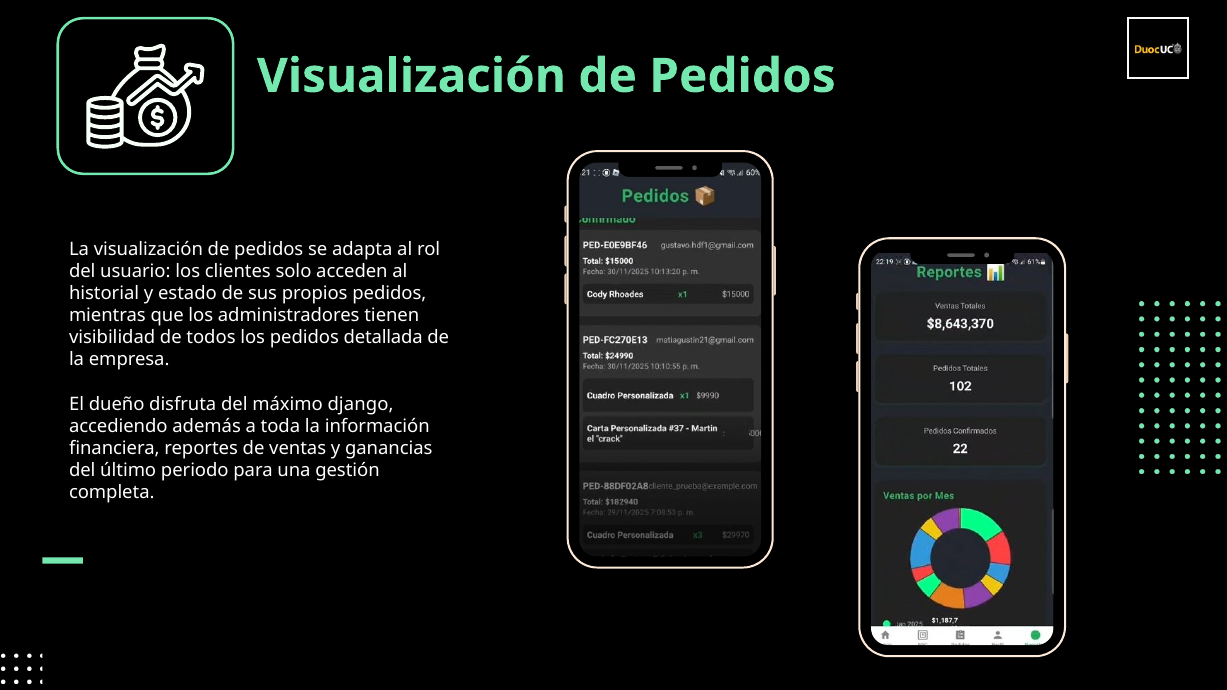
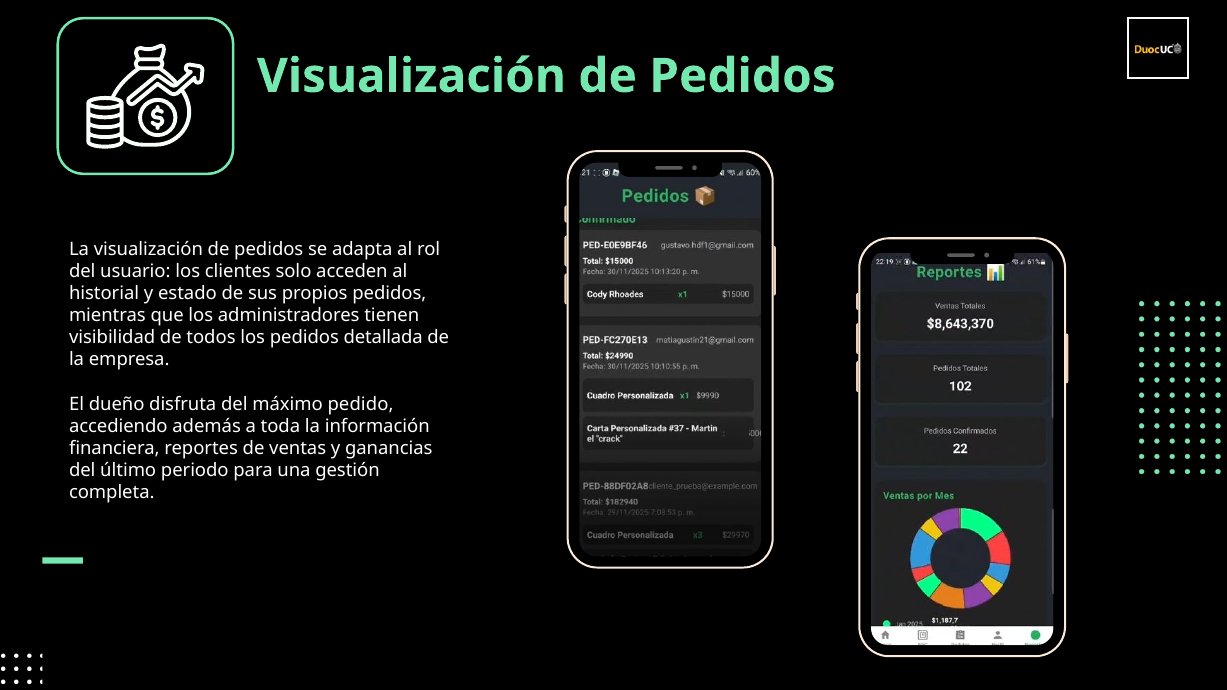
django: django -> pedido (361, 404)
